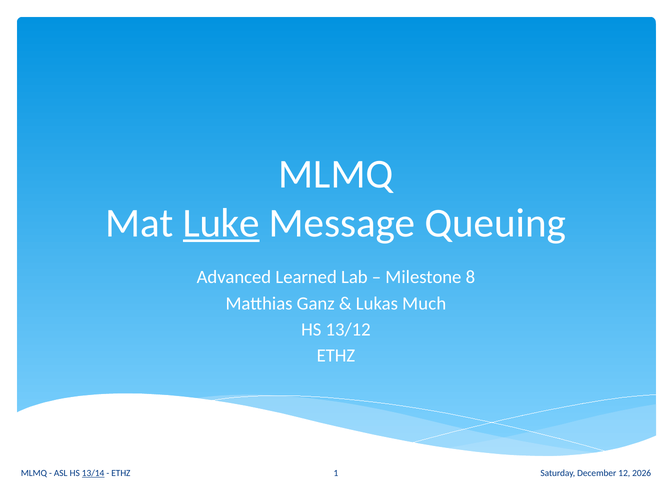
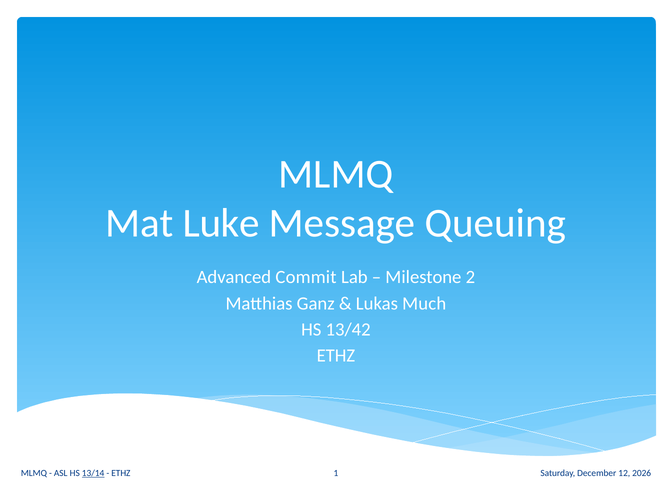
Luke underline: present -> none (221, 223)
Learned: Learned -> Commit (306, 277)
8: 8 -> 2 (470, 277)
13/12: 13/12 -> 13/42 (348, 330)
